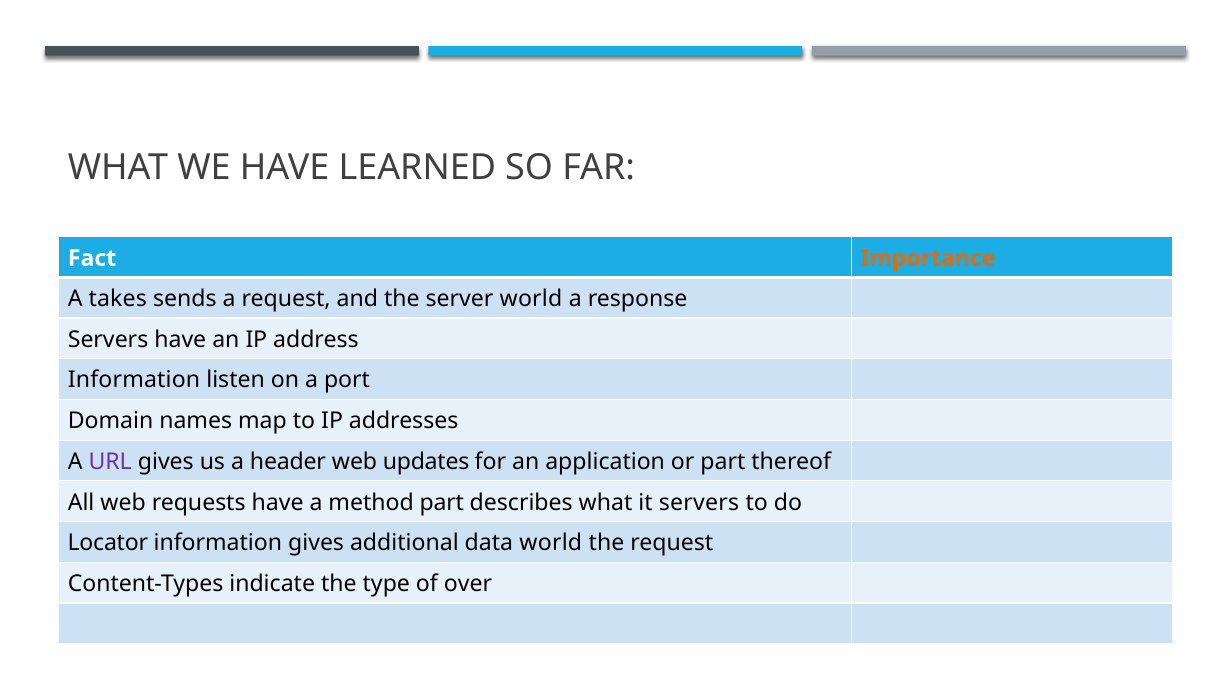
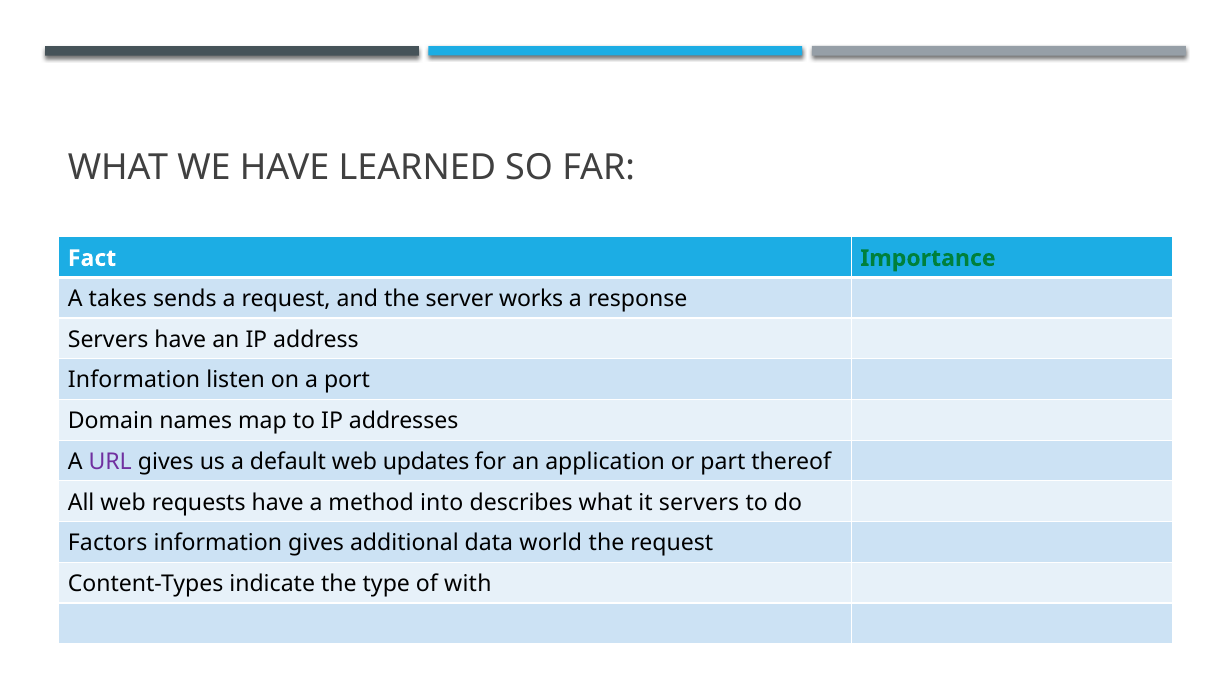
Importance colour: orange -> green (928, 258)
server world: world -> works (531, 299)
header: header -> default (288, 461)
method part: part -> into (442, 502)
Locator: Locator -> Factors (108, 543)
over: over -> with (468, 583)
